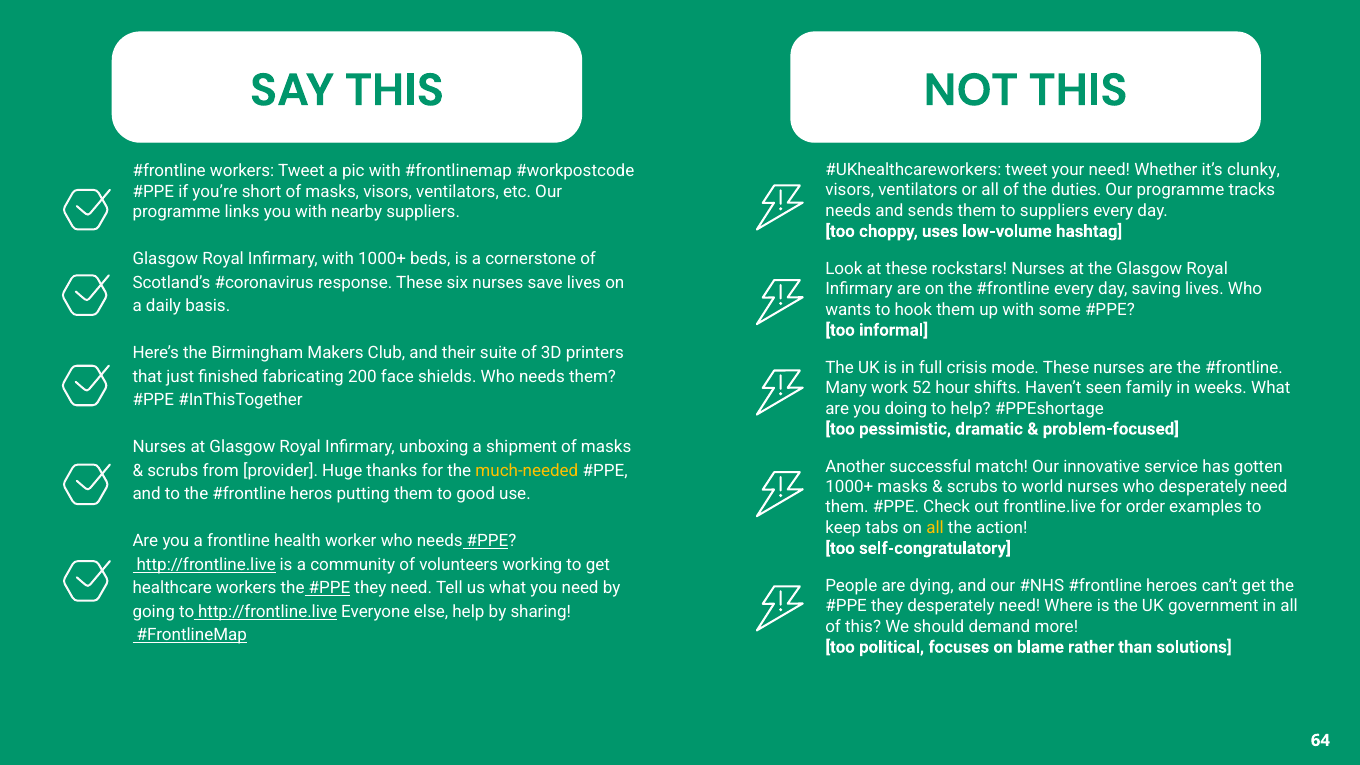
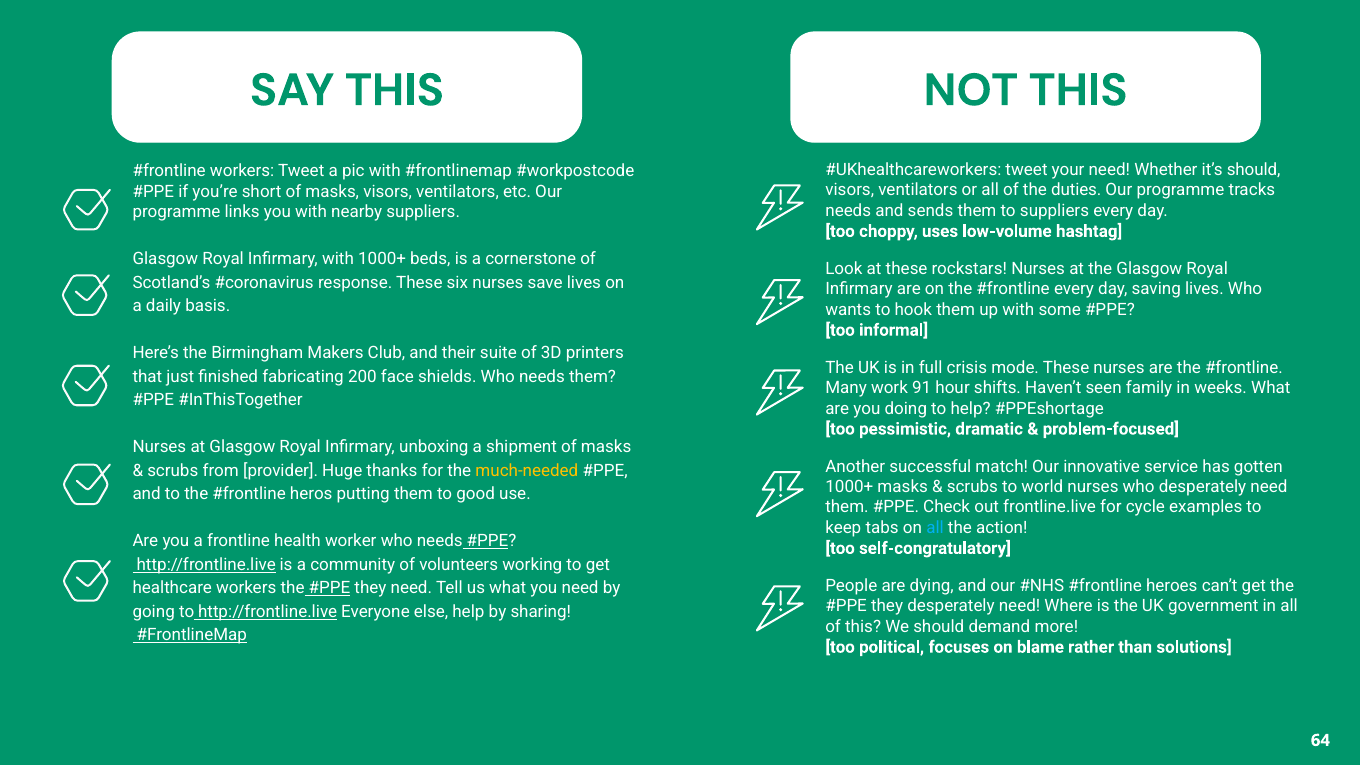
it’s clunky: clunky -> should (1254, 170)
52: 52 -> 91 (922, 388)
order: order -> cycle (1145, 507)
all colour: yellow -> light blue (935, 528)
